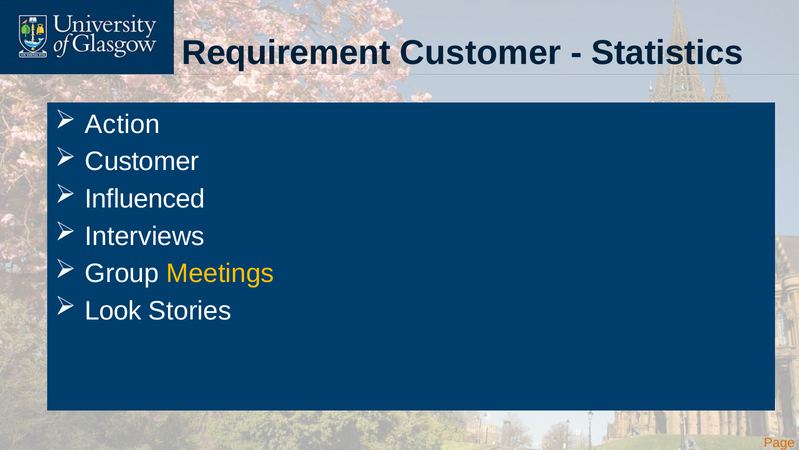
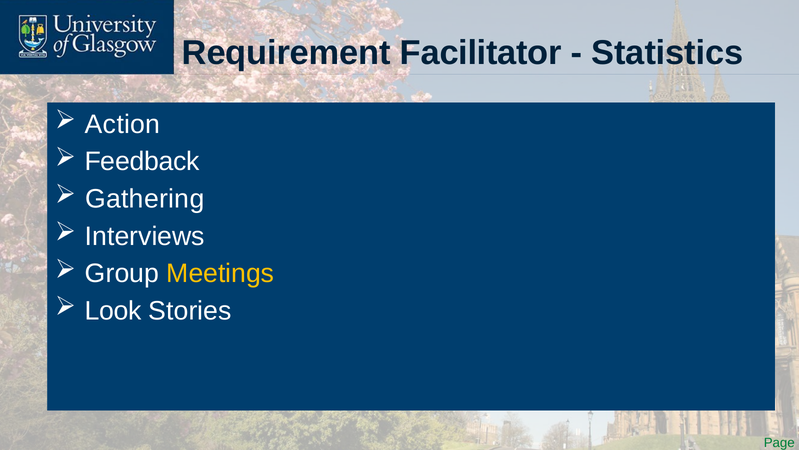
Requirement Customer: Customer -> Facilitator (481, 53)
Customer: Customer -> Feedback (142, 161)
Influenced: Influenced -> Gathering (145, 199)
Page colour: orange -> green (779, 443)
